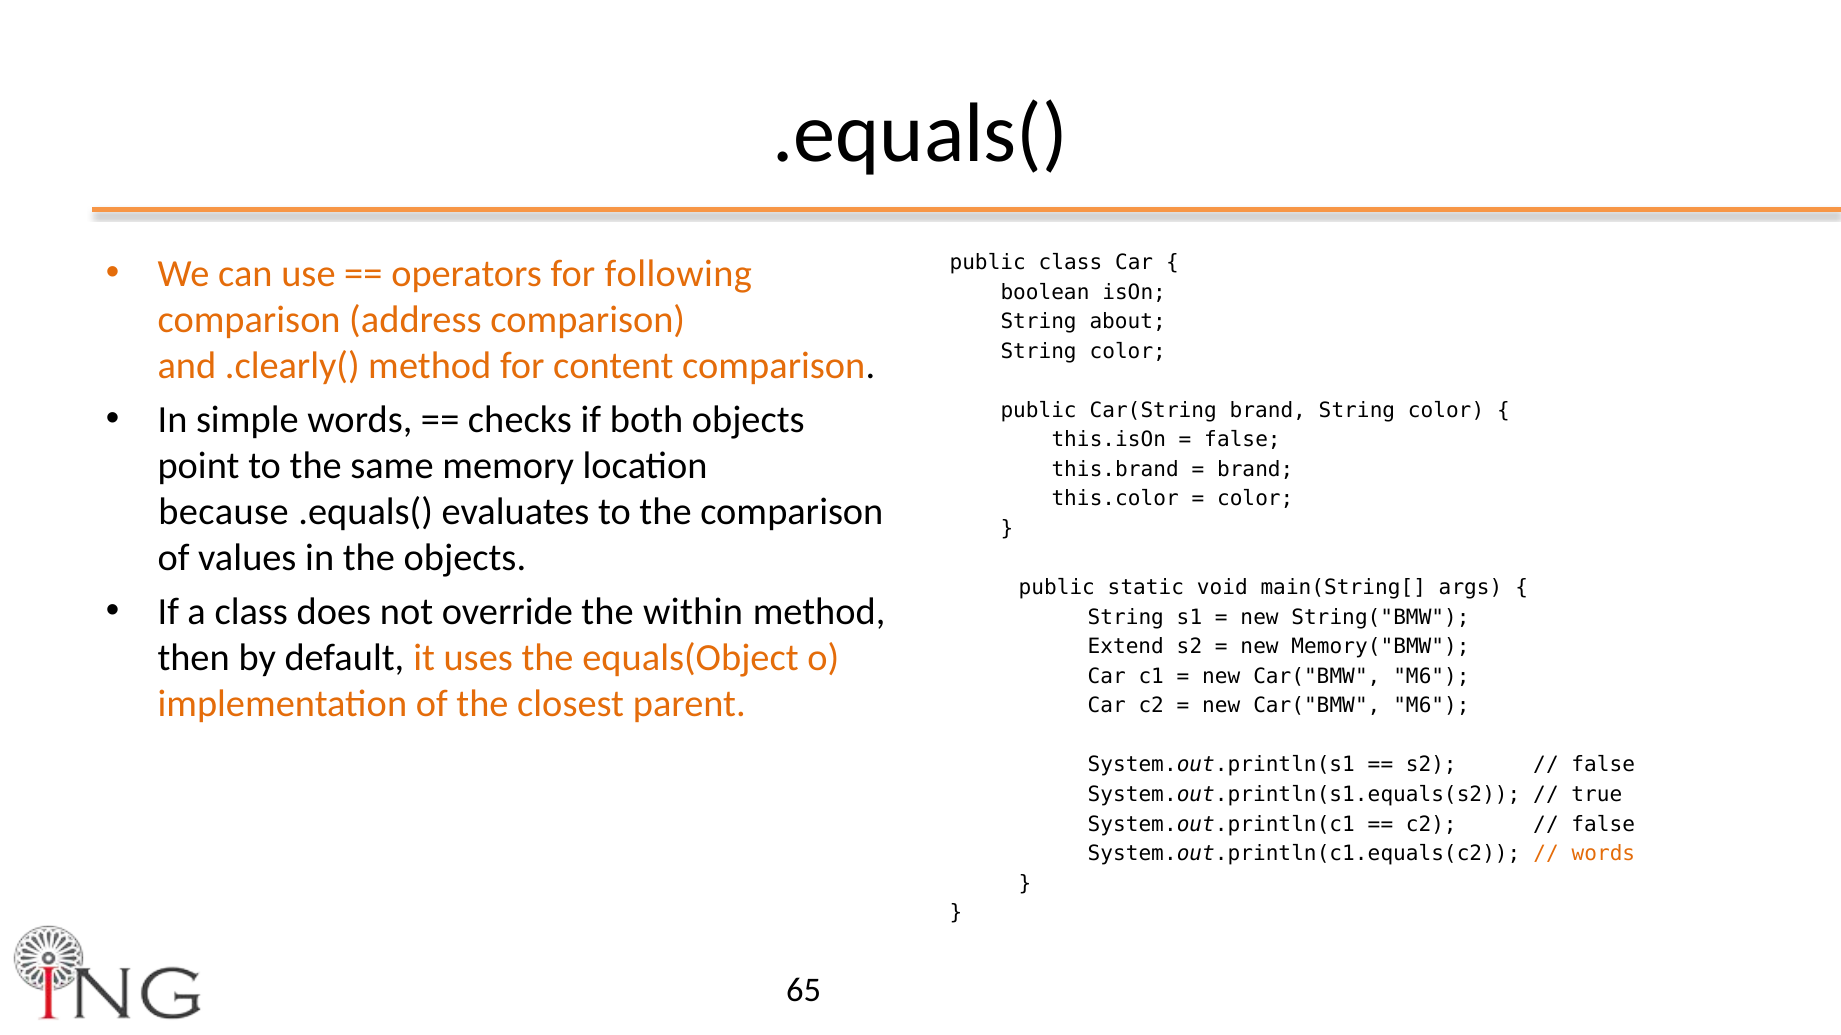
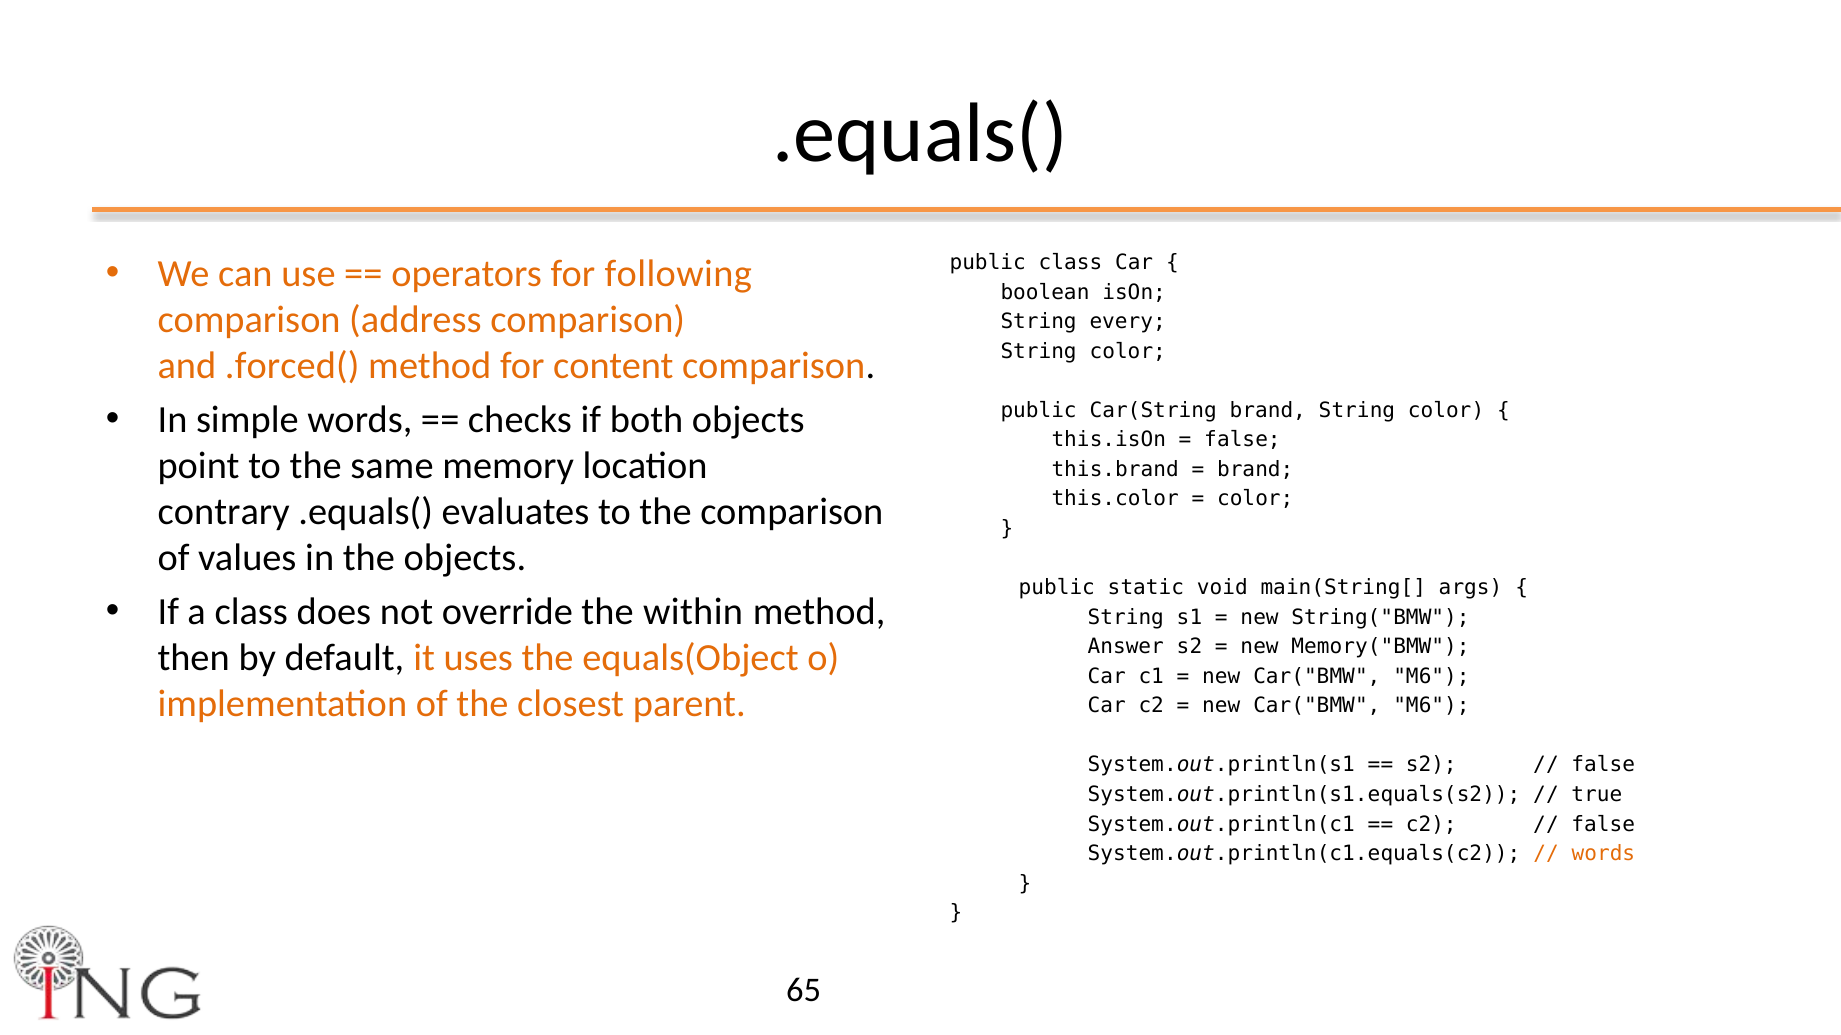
about: about -> every (1128, 322)
.clearly(: .clearly( -> .forced( (292, 366)
because: because -> contrary (224, 512)
Extend: Extend -> Answer (1126, 647)
